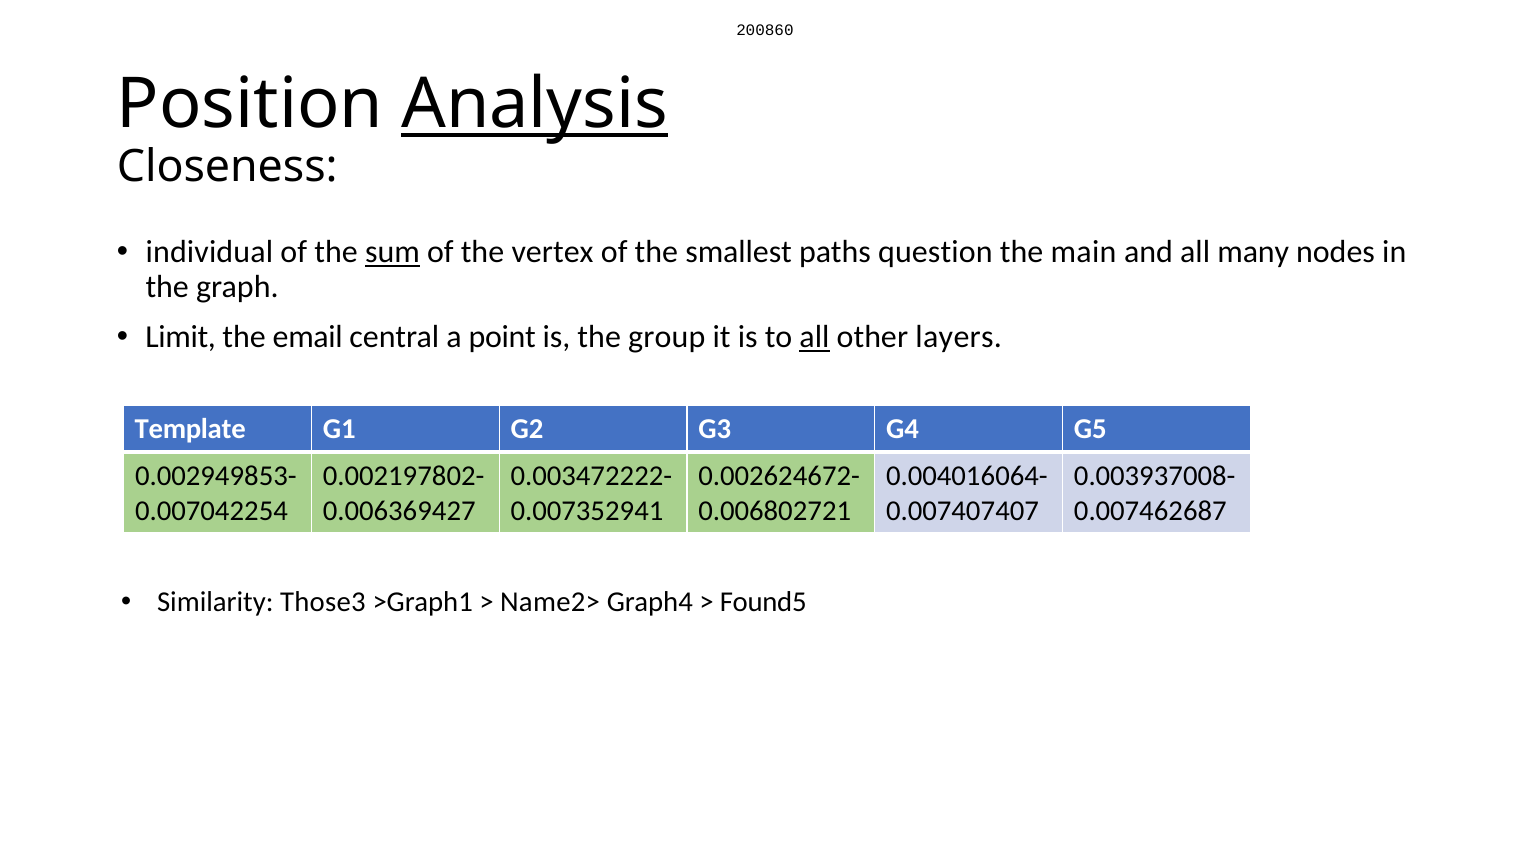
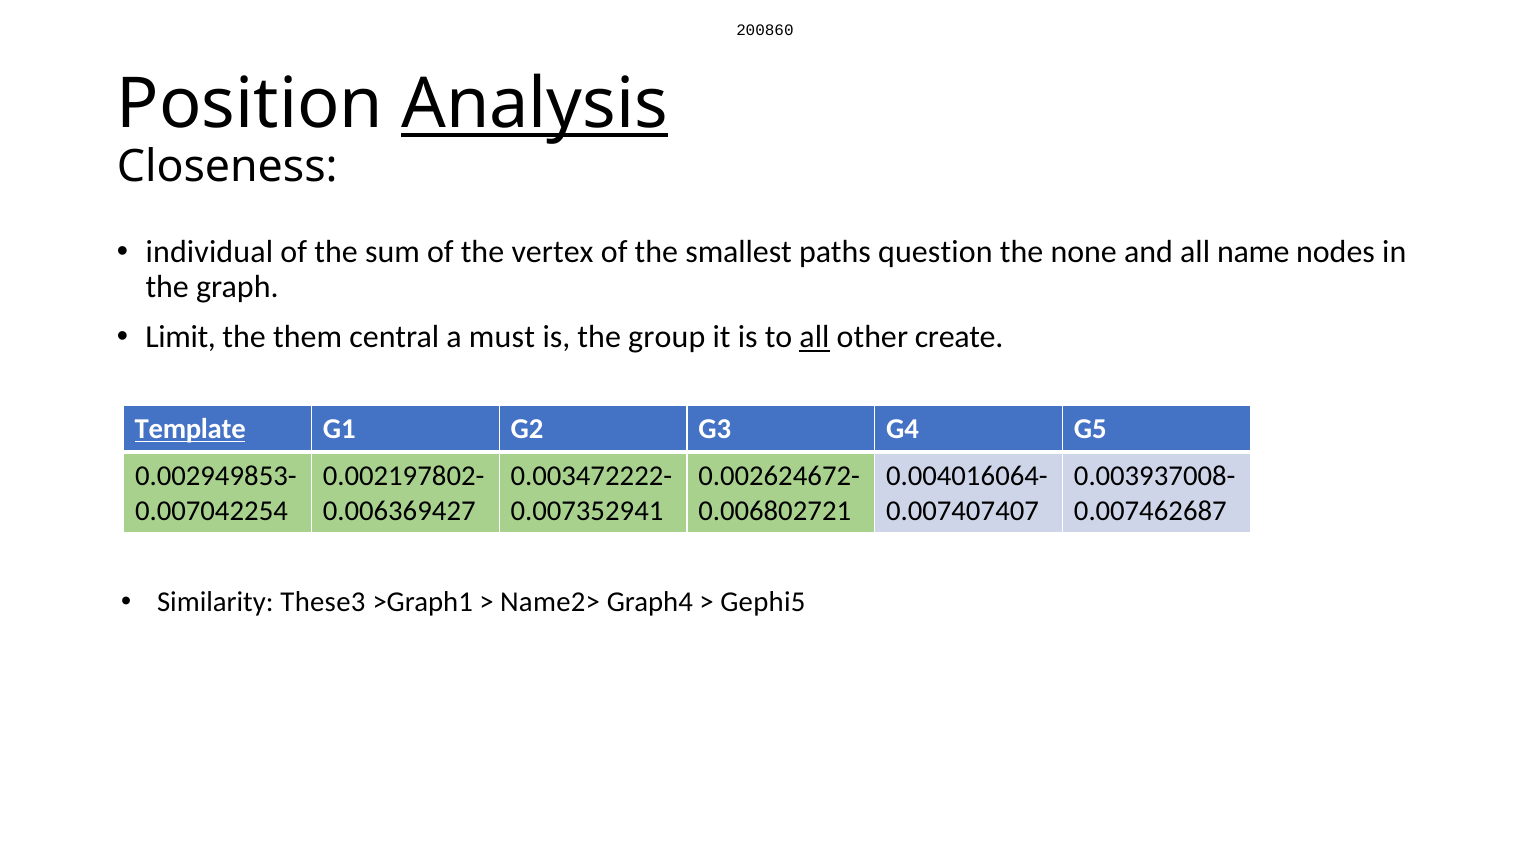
sum underline: present -> none (392, 252)
main: main -> none (1084, 252)
many: many -> name (1253, 252)
email: email -> them (308, 337)
point: point -> must (502, 337)
layers: layers -> create (959, 337)
Template underline: none -> present (190, 429)
Those3: Those3 -> These3 (323, 603)
Found5: Found5 -> Gephi5 (763, 603)
